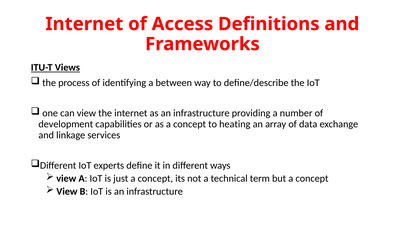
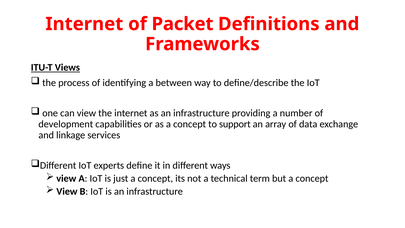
Access: Access -> Packet (183, 24)
heating: heating -> support (235, 124)
